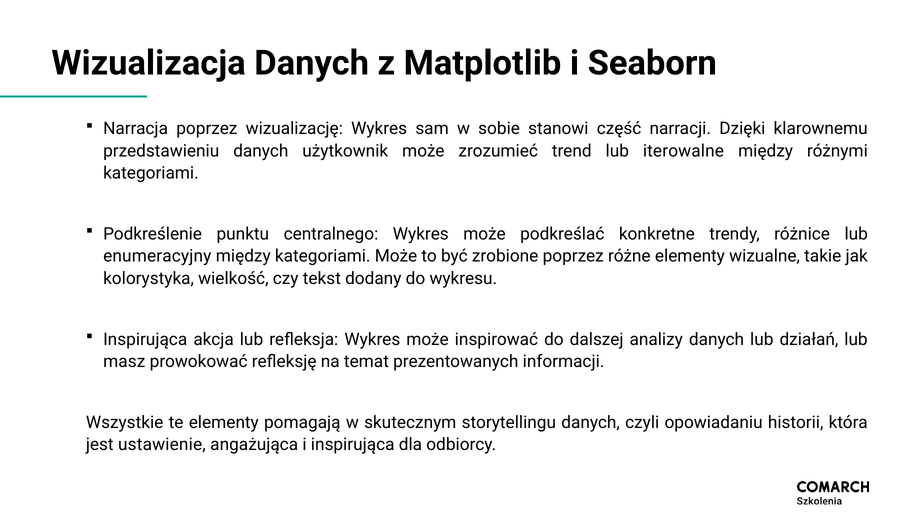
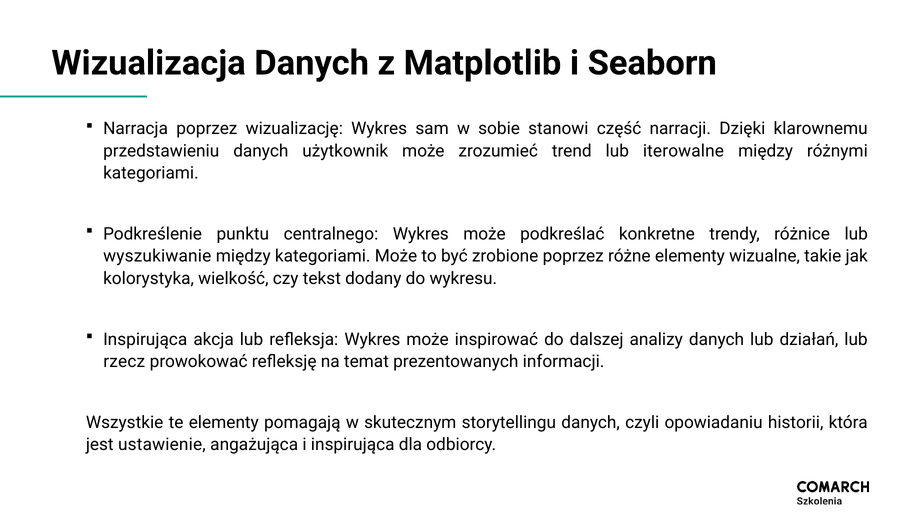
enumeracyjny: enumeracyjny -> wyszukiwanie (157, 257)
masz: masz -> rzecz (124, 362)
